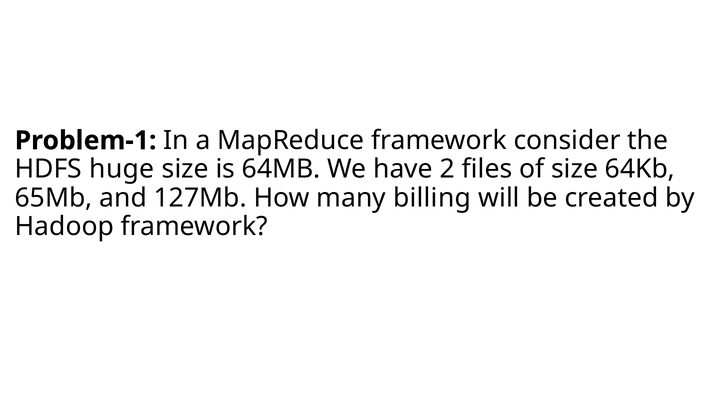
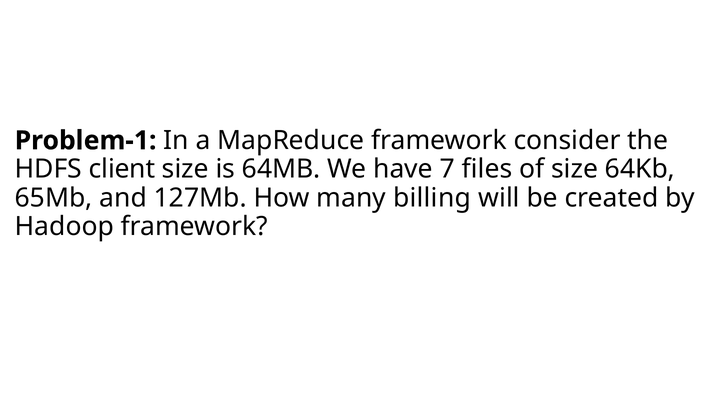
huge: huge -> client (122, 169)
2: 2 -> 7 (447, 169)
